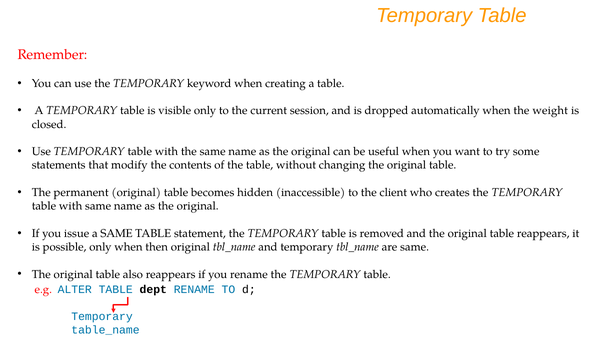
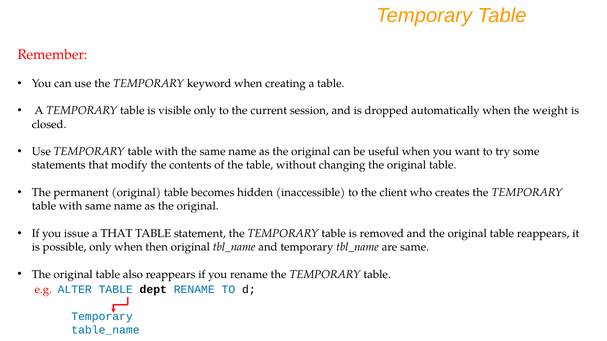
a SAME: SAME -> THAT (117, 234)
